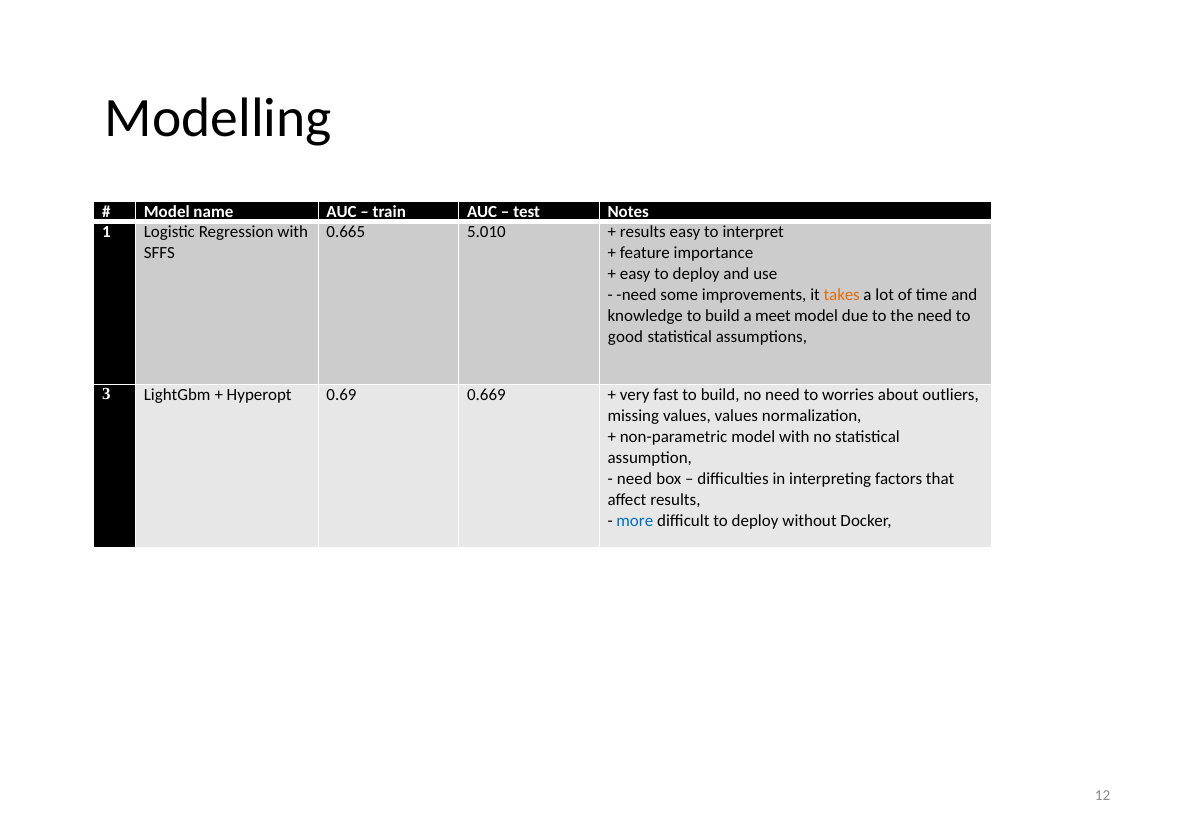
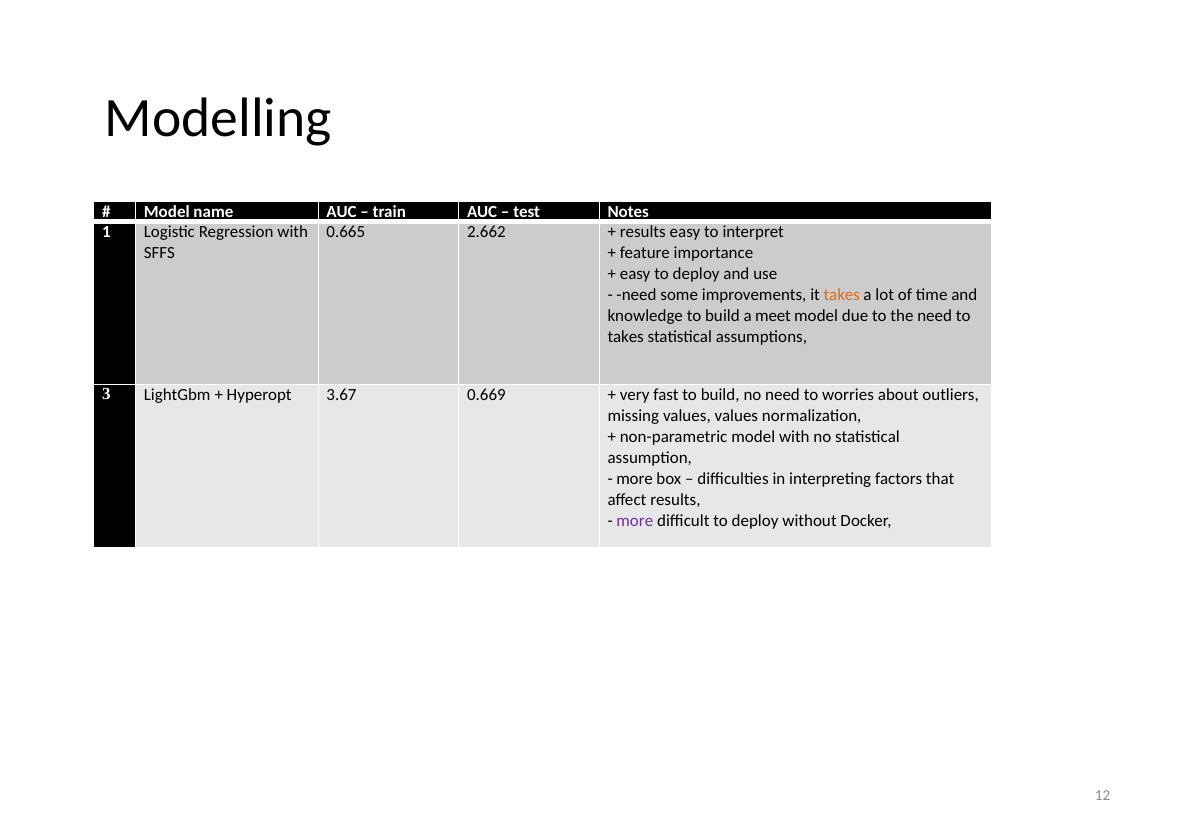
5.010: 5.010 -> 2.662 (486, 232)
good: good -> takes (626, 337)
0.69: 0.69 -> 3.67 (342, 395)
need: need -> more (635, 479)
more colour: blue -> purple (635, 521)
